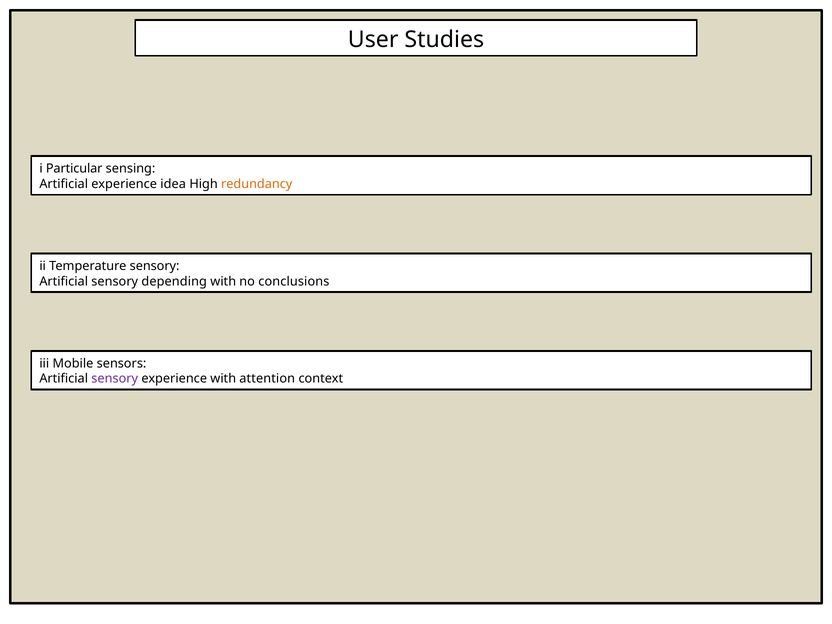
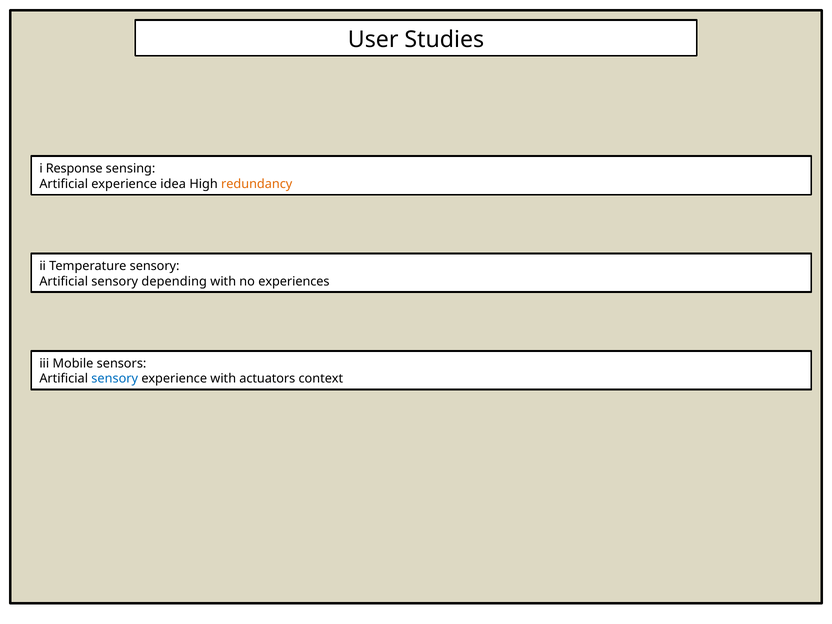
Particular: Particular -> Response (74, 169)
conclusions: conclusions -> experiences (294, 281)
sensory colour: purple -> blue (115, 379)
attention: attention -> actuators (267, 379)
